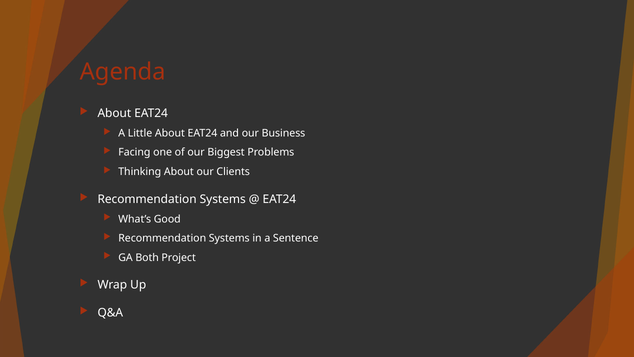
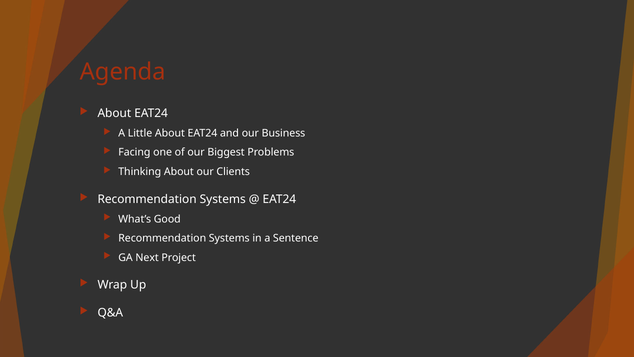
Both: Both -> Next (147, 257)
